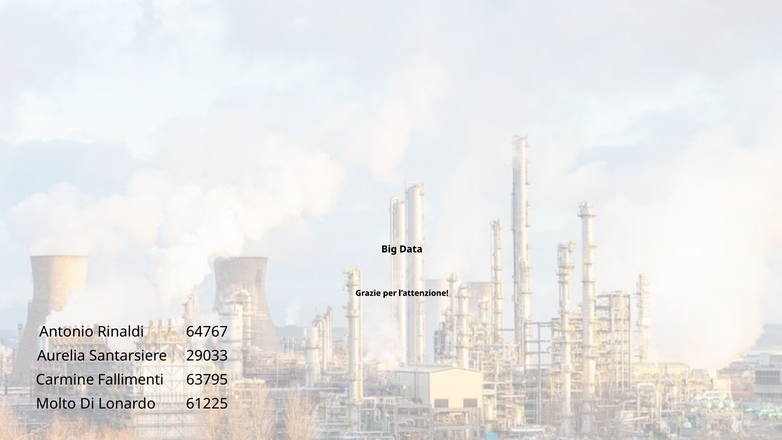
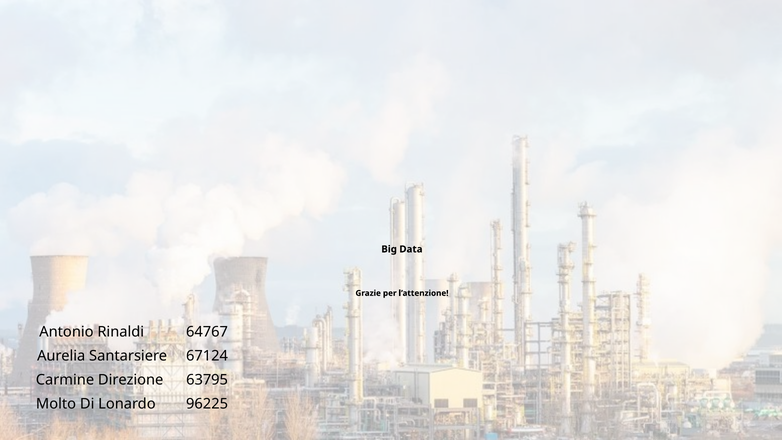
29033: 29033 -> 67124 (207, 356)
Fallimenti: Fallimenti -> Direzione (131, 380)
61225: 61225 -> 96225 (207, 404)
